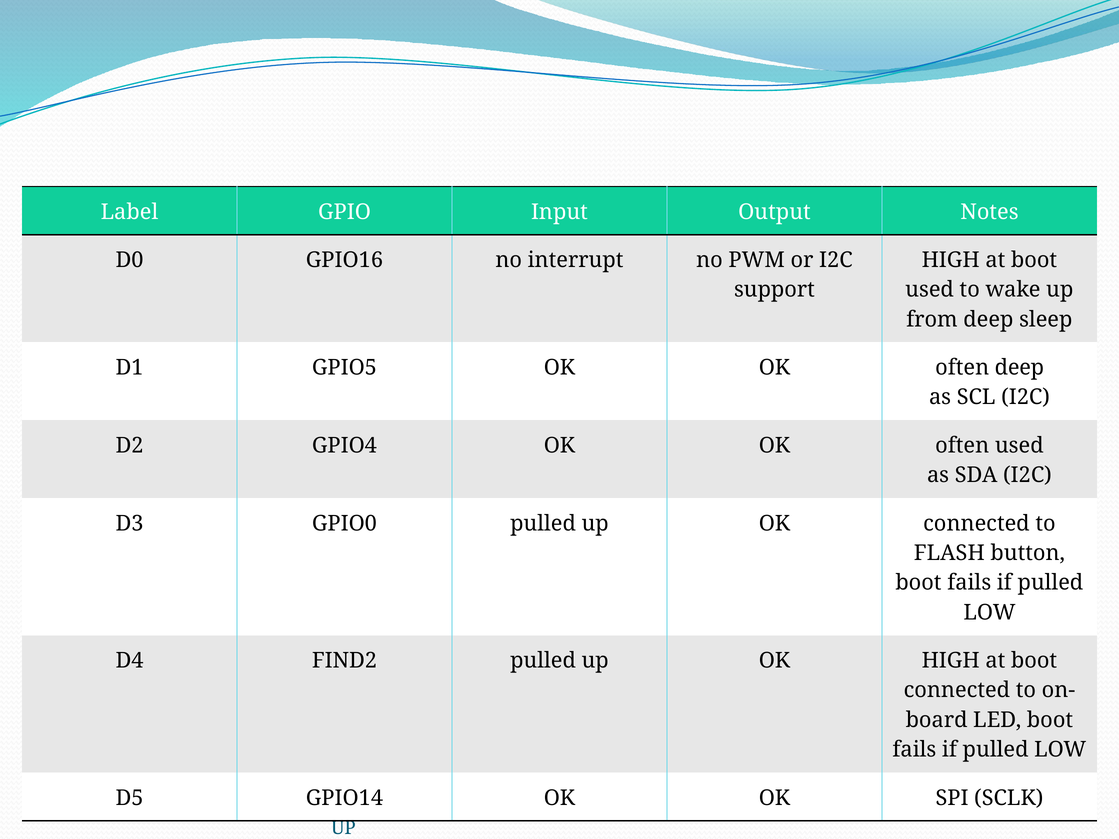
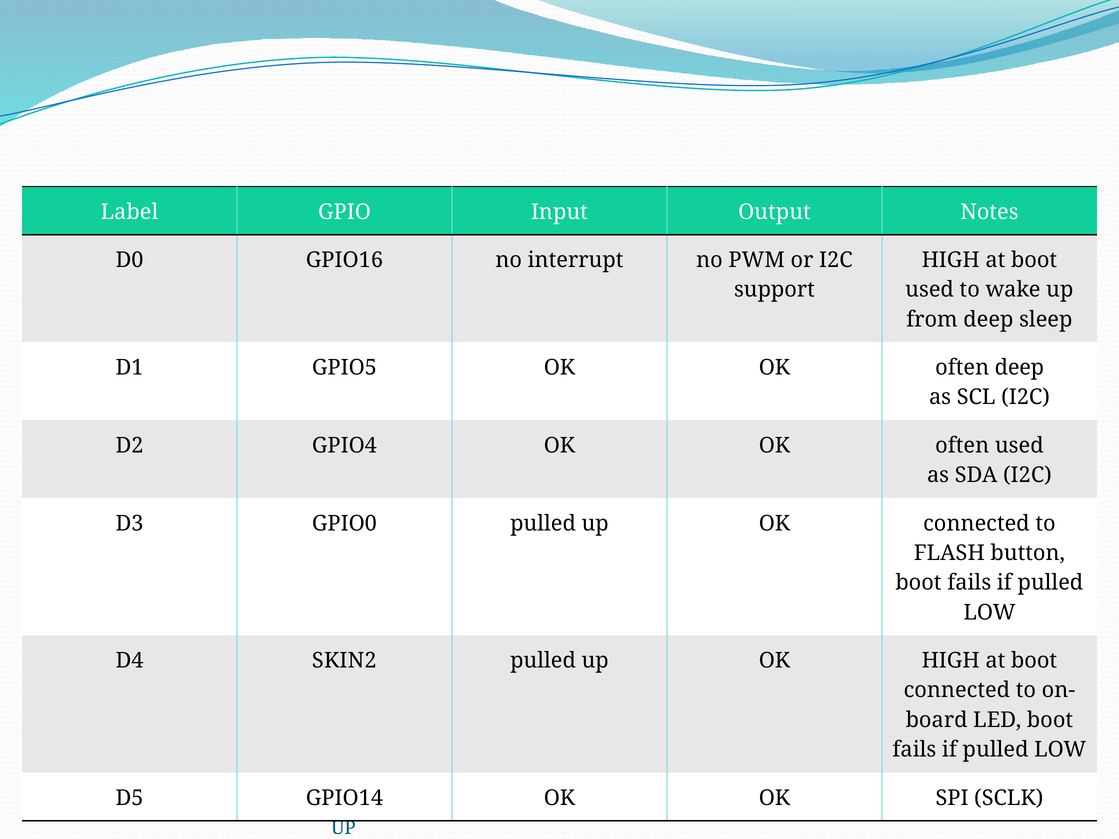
FIND2: FIND2 -> SKIN2 (344, 661)
